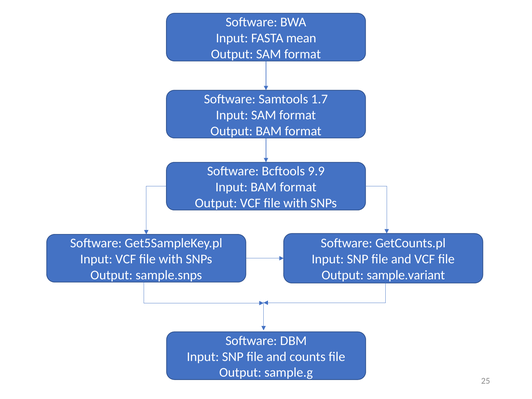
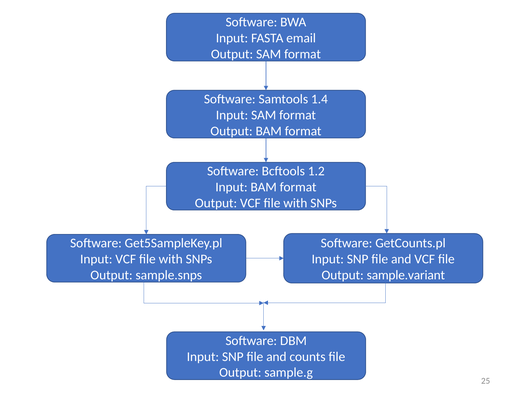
mean: mean -> email (301, 38)
1.7: 1.7 -> 1.4 (319, 99)
9.9: 9.9 -> 1.2 (316, 171)
